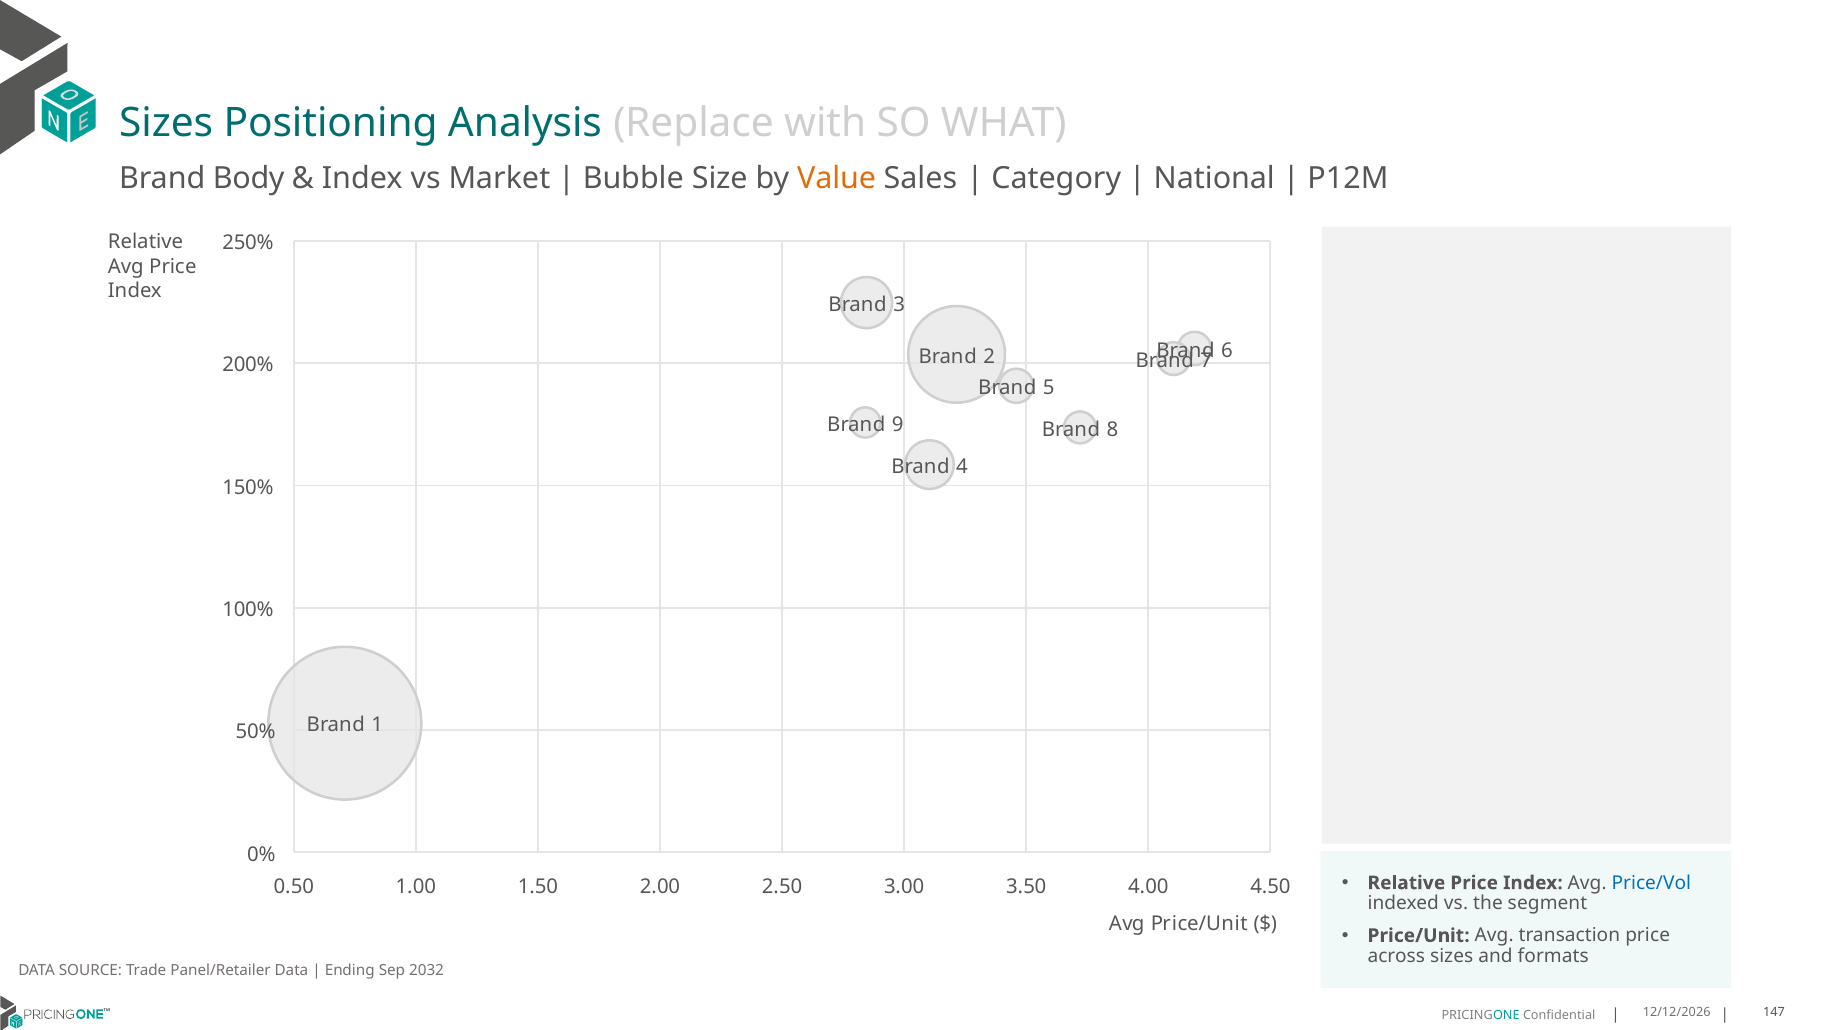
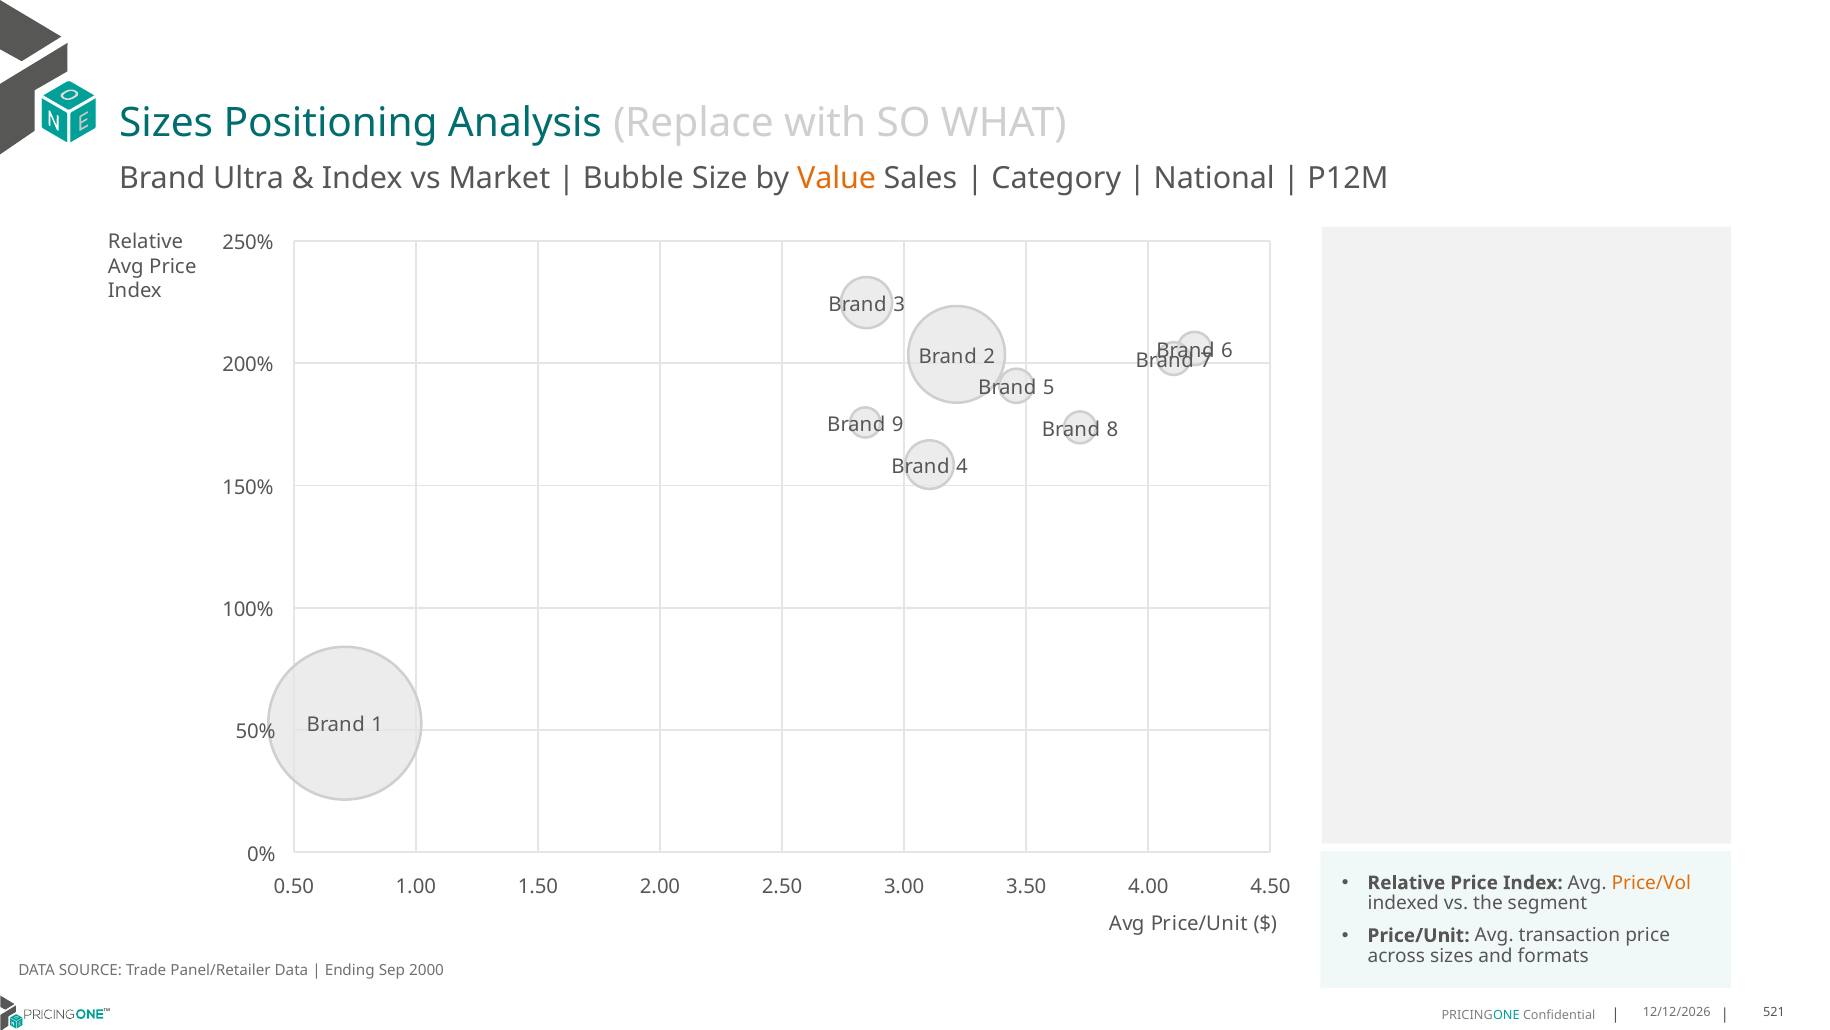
Body: Body -> Ultra (249, 178)
Price/Vol colour: blue -> orange (1651, 882)
2032: 2032 -> 2000 (427, 970)
147: 147 -> 521 (1774, 1012)
